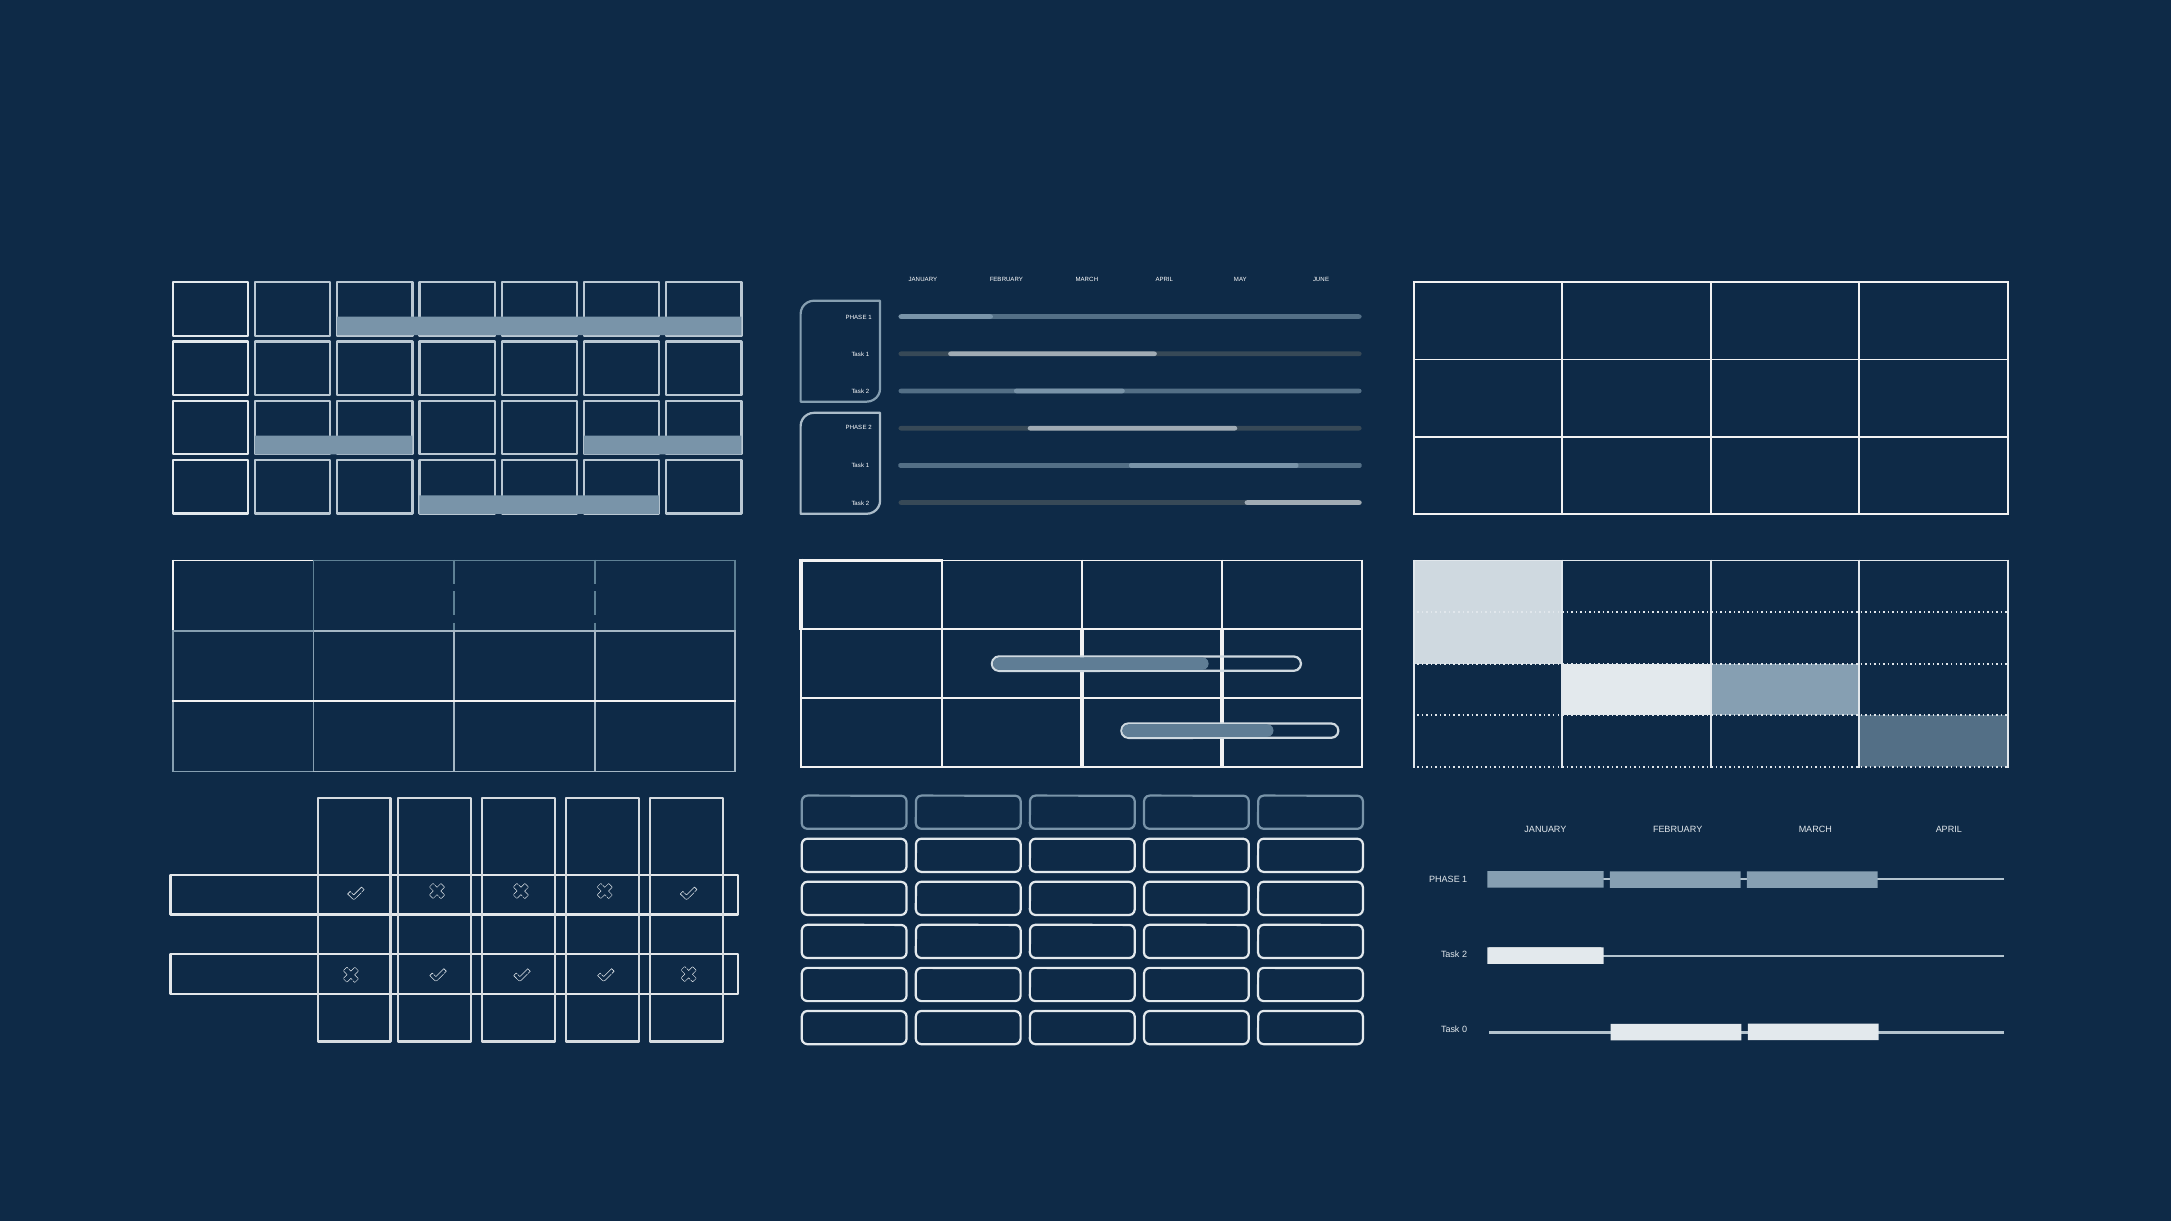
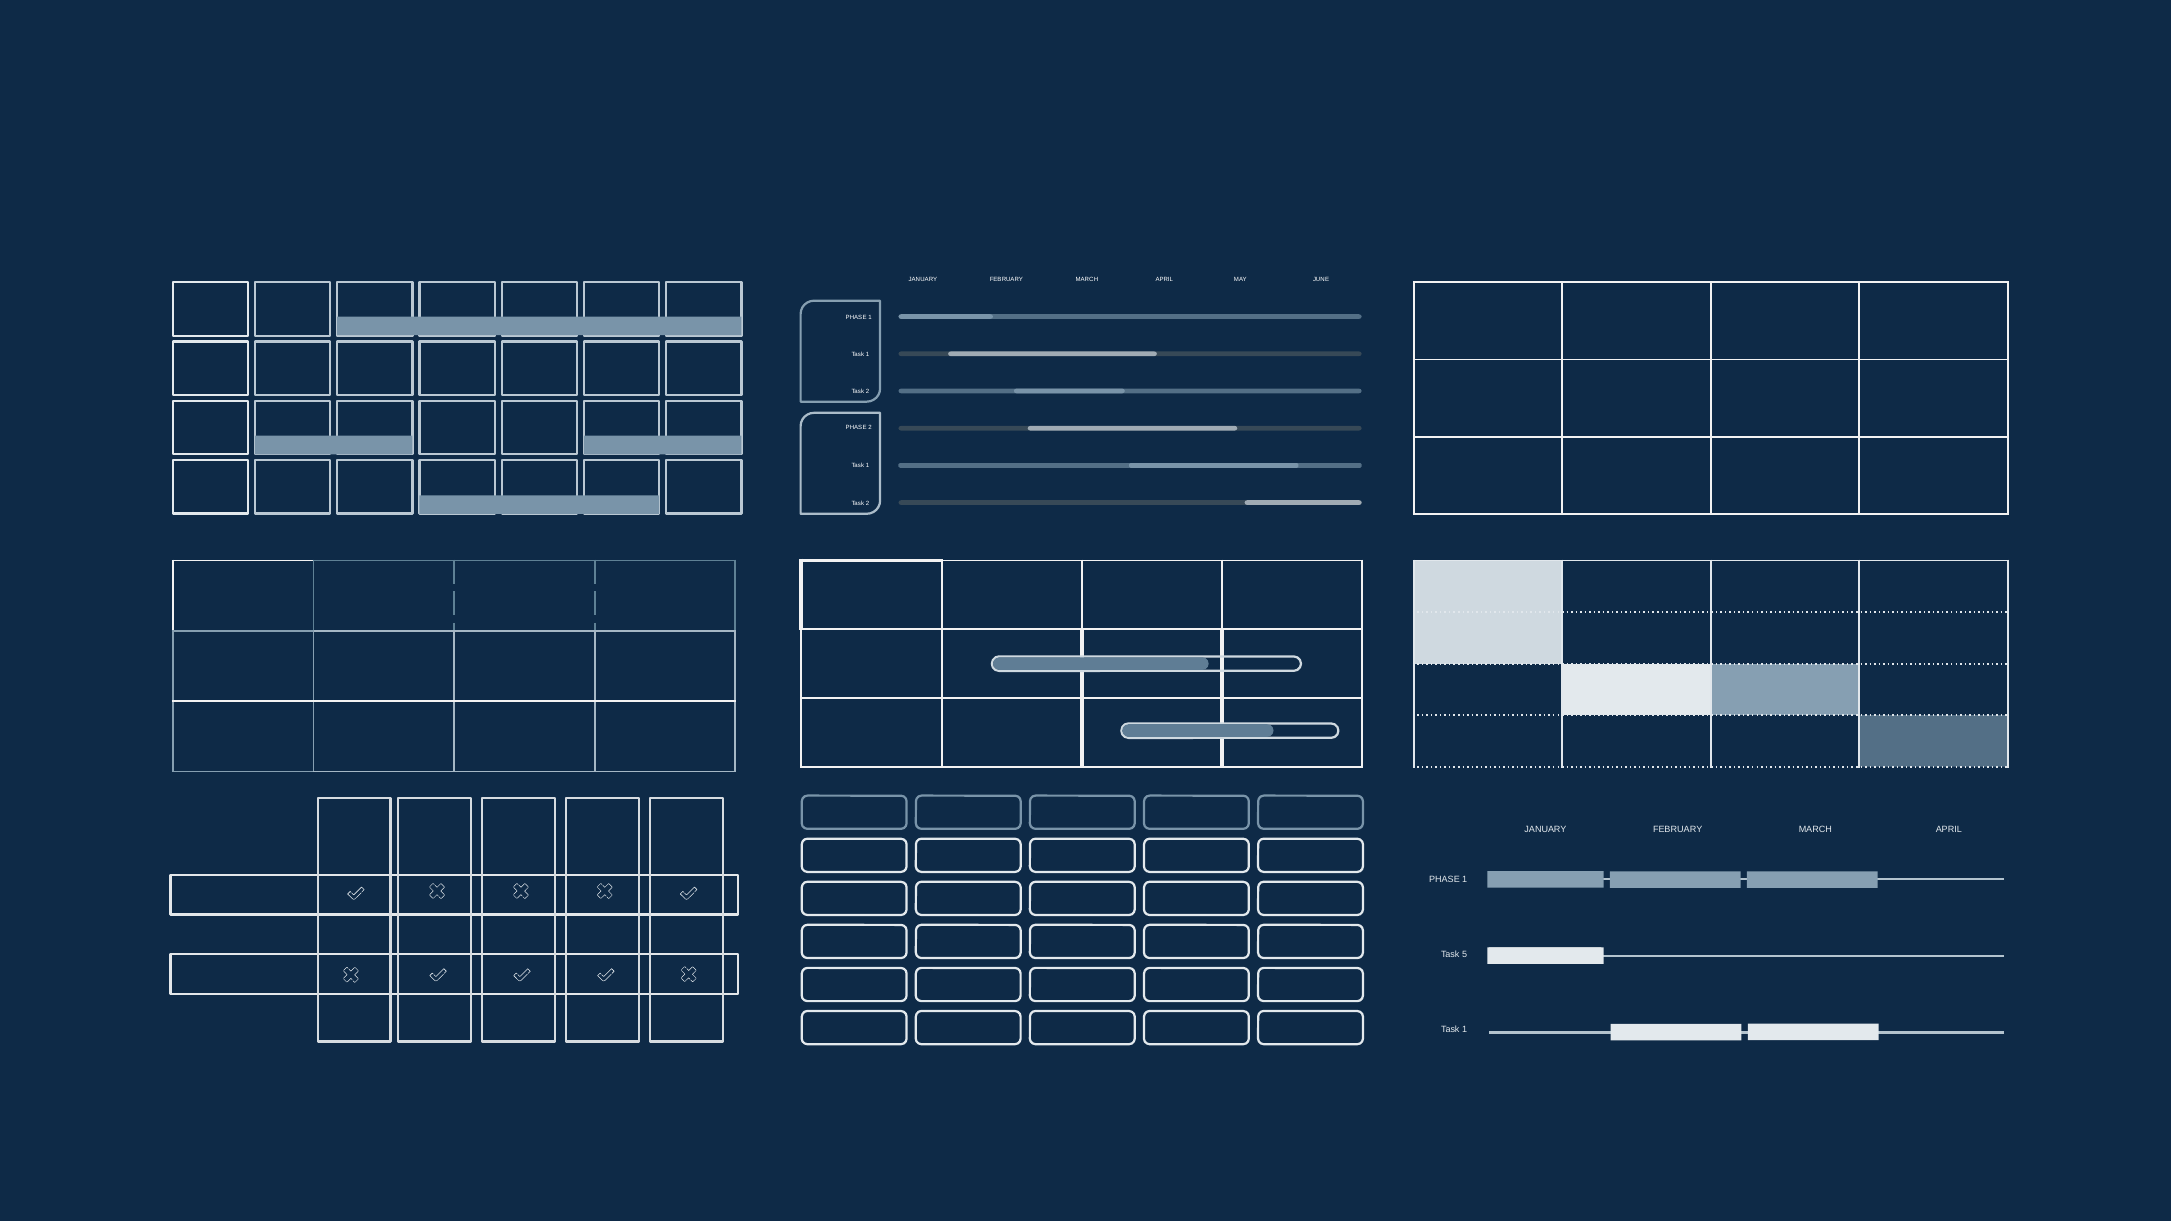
2: 2 -> 5 (1465, 955)
0: 0 -> 1 (1465, 1030)
